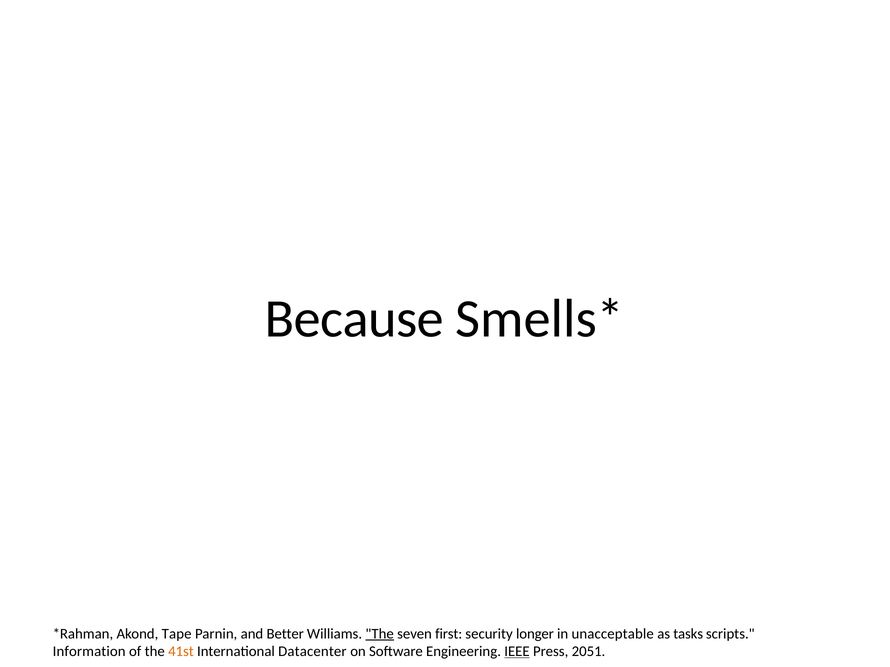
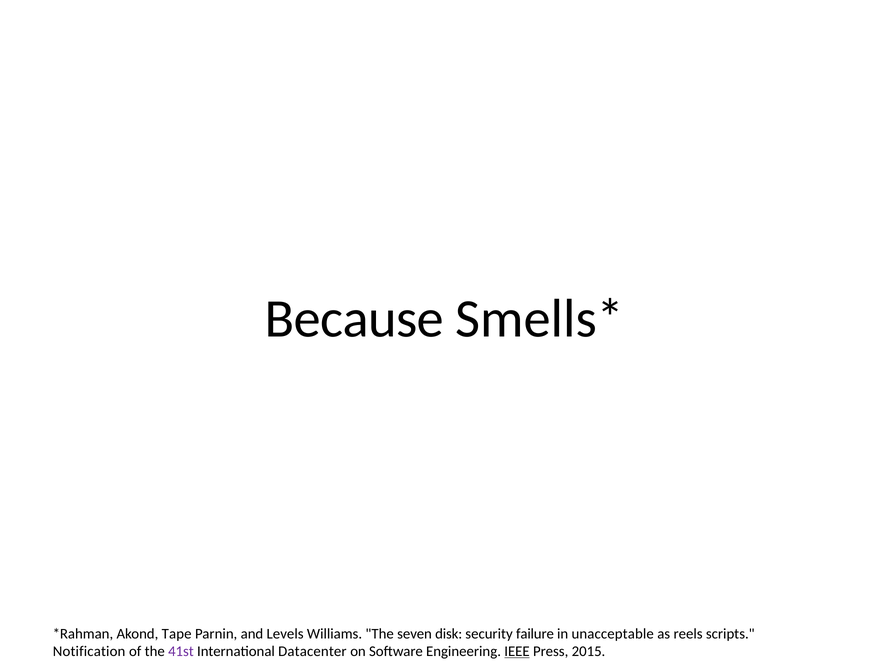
Better: Better -> Levels (285, 634)
The underline: present -> none (380, 634)
first: first -> disk (449, 634)
longer: longer -> failure (535, 634)
tasks: tasks -> reels (688, 634)
Information: Information -> Notification (89, 652)
41st colour: orange -> purple (181, 652)
2051: 2051 -> 2015 (589, 652)
